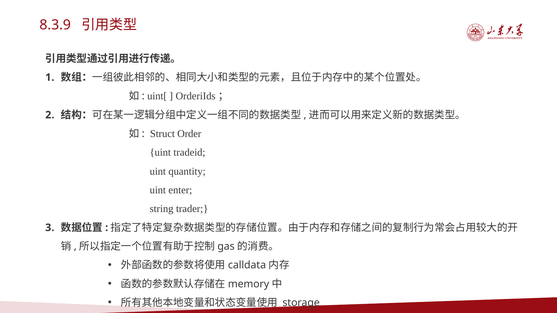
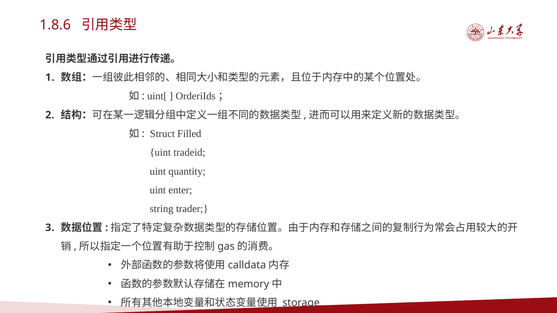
8.3.9: 8.3.9 -> 1.8.6 (55, 25)
Order: Order -> Filled (189, 134)
